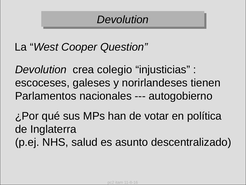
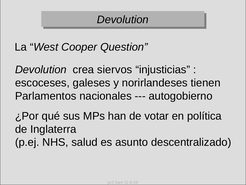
colegio: colegio -> siervos (115, 70)
